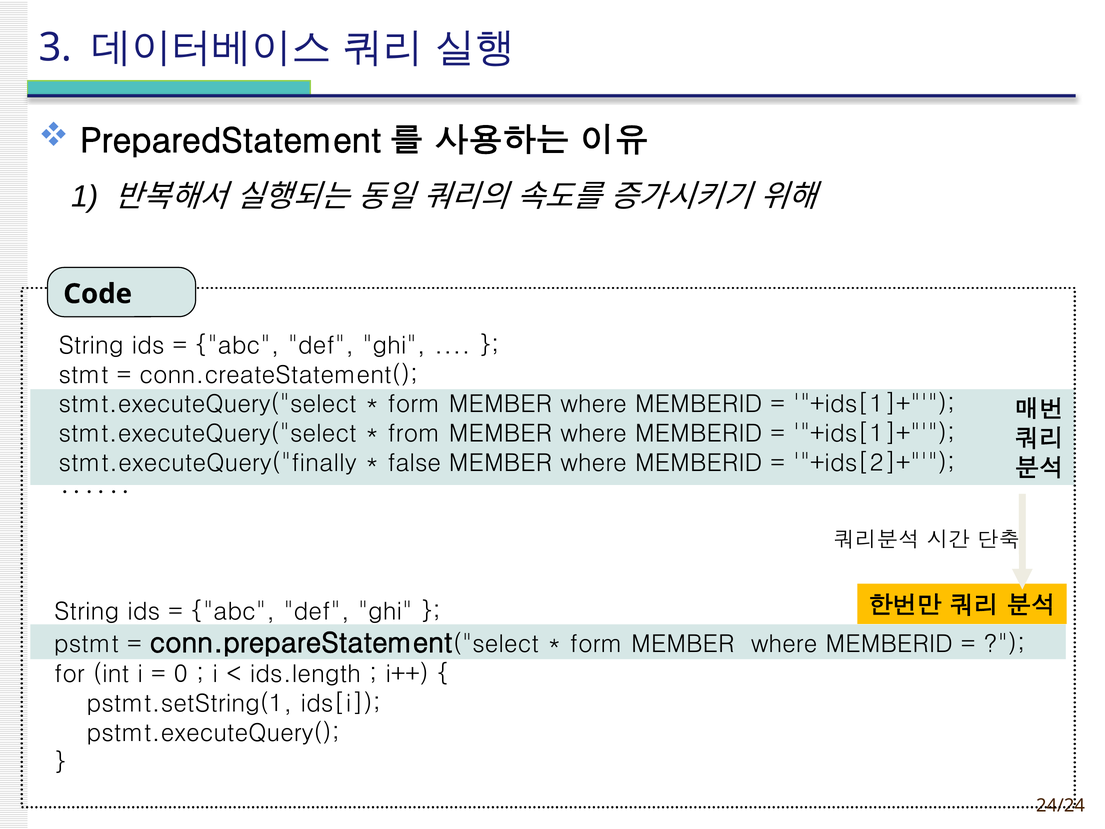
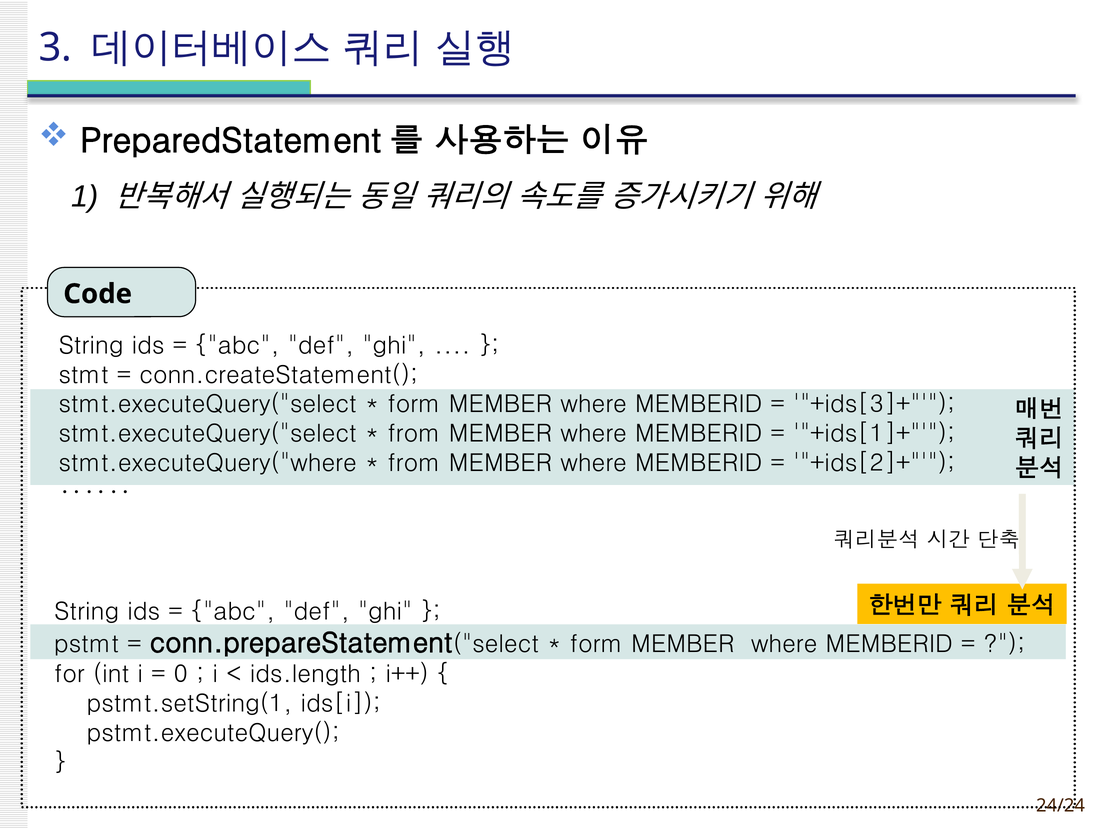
+ids[1]+: +ids[1]+ -> +ids[3]+ (874, 404)
stmt.executeQuery("finally: stmt.executeQuery("finally -> stmt.executeQuery("where (208, 463)
false: false -> from (414, 463)
